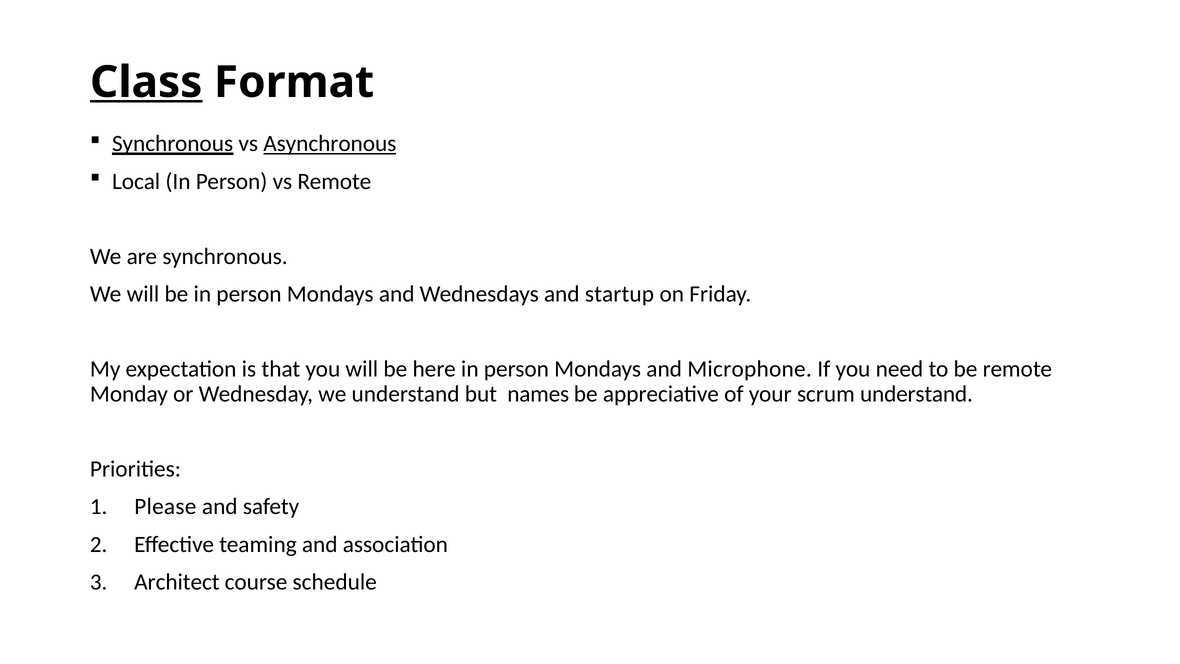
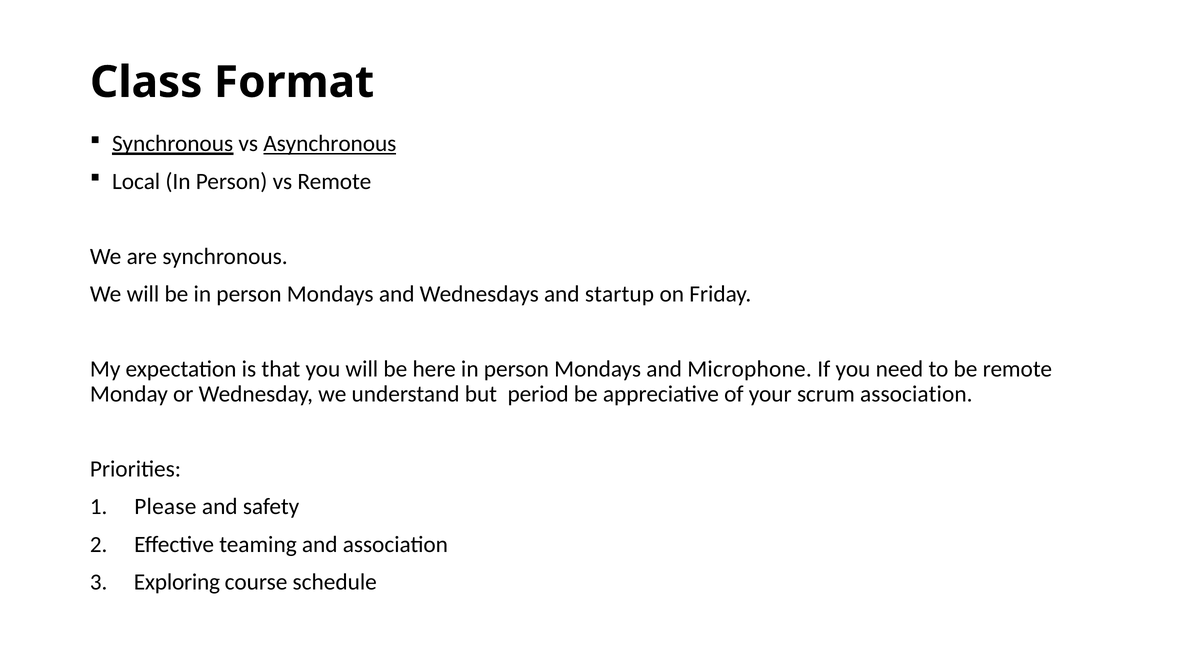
Class underline: present -> none (146, 82)
names: names -> period (538, 394)
scrum understand: understand -> association (916, 394)
Architect: Architect -> Exploring (177, 582)
